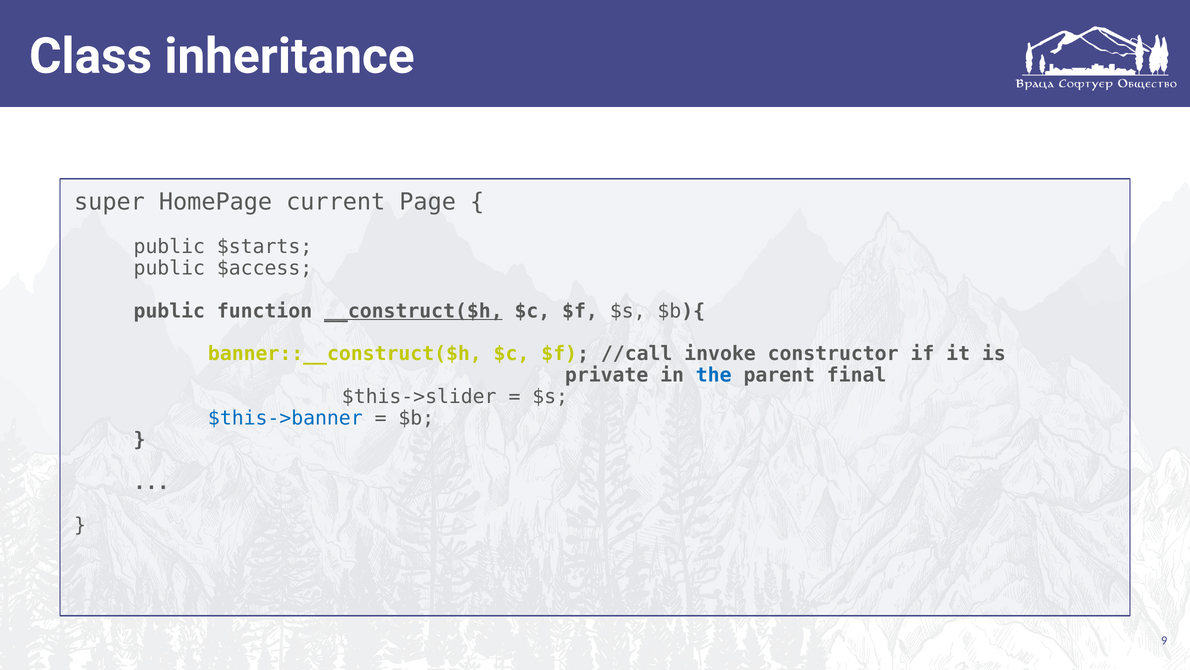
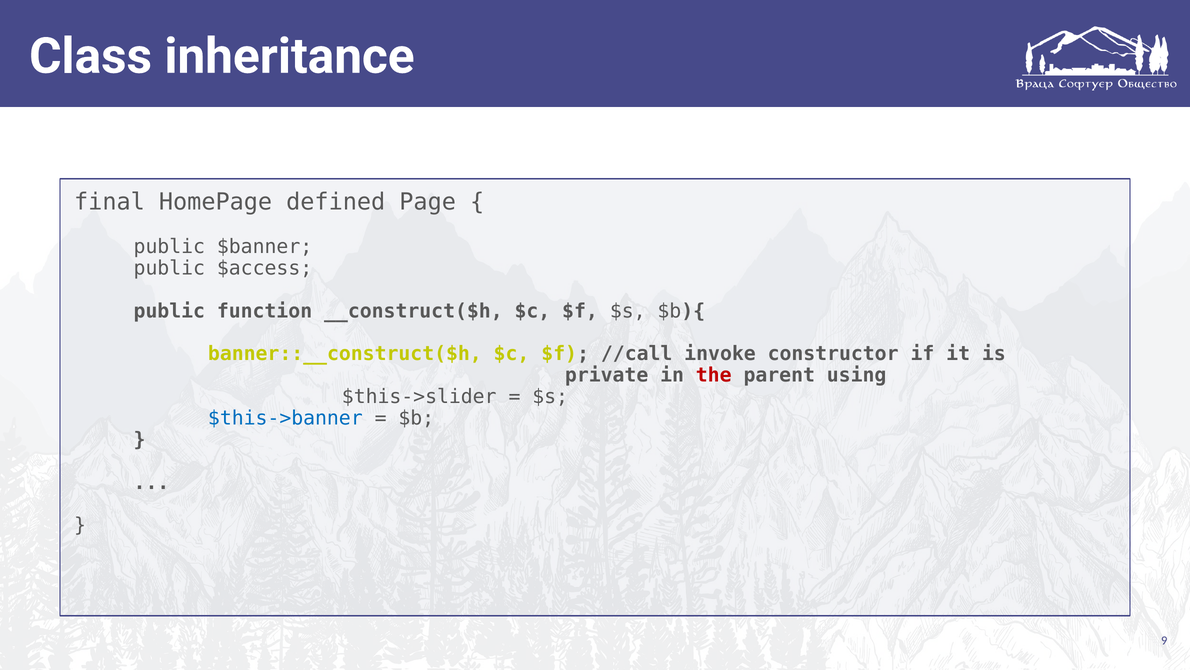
super: super -> final (109, 202)
current: current -> defined (336, 202)
$starts: $starts -> $banner (265, 247)
__construct($h underline: present -> none (413, 311)
the colour: blue -> red (714, 375)
final: final -> using (857, 375)
